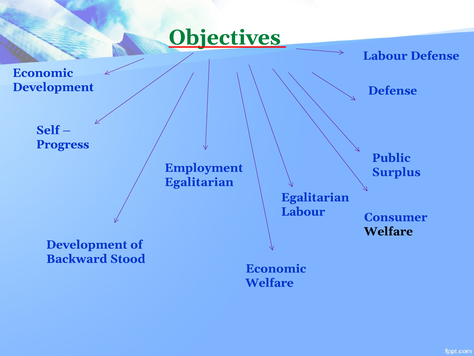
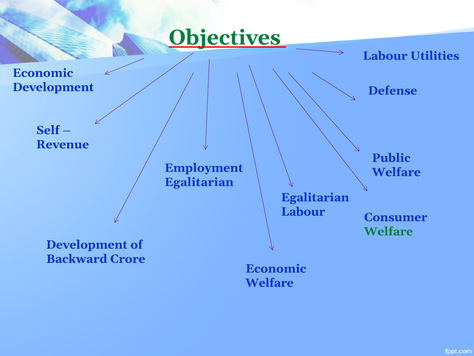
Labour Defense: Defense -> Utilities (435, 56)
Progress: Progress -> Revenue (63, 144)
Surplus: Surplus -> Welfare (396, 172)
Welfare colour: black -> green (389, 231)
Stood: Stood -> Crore (128, 259)
